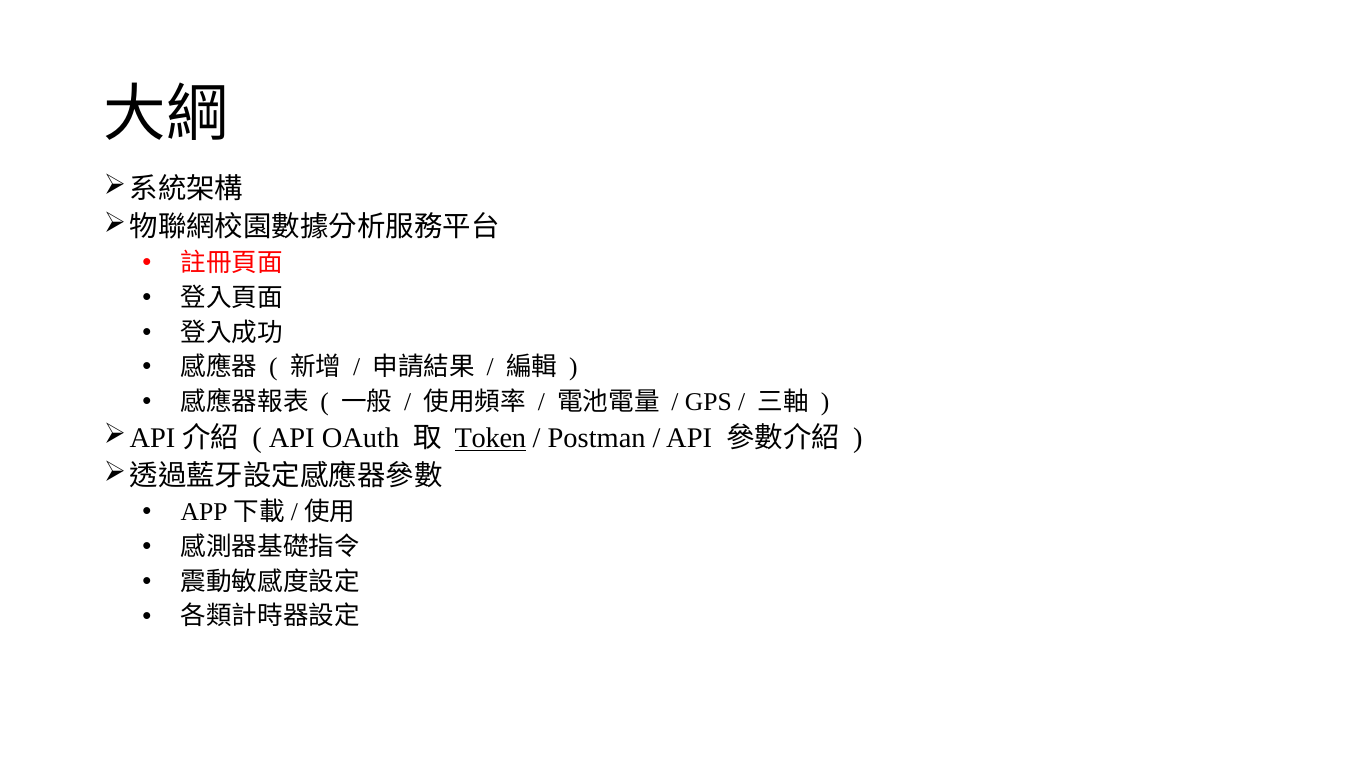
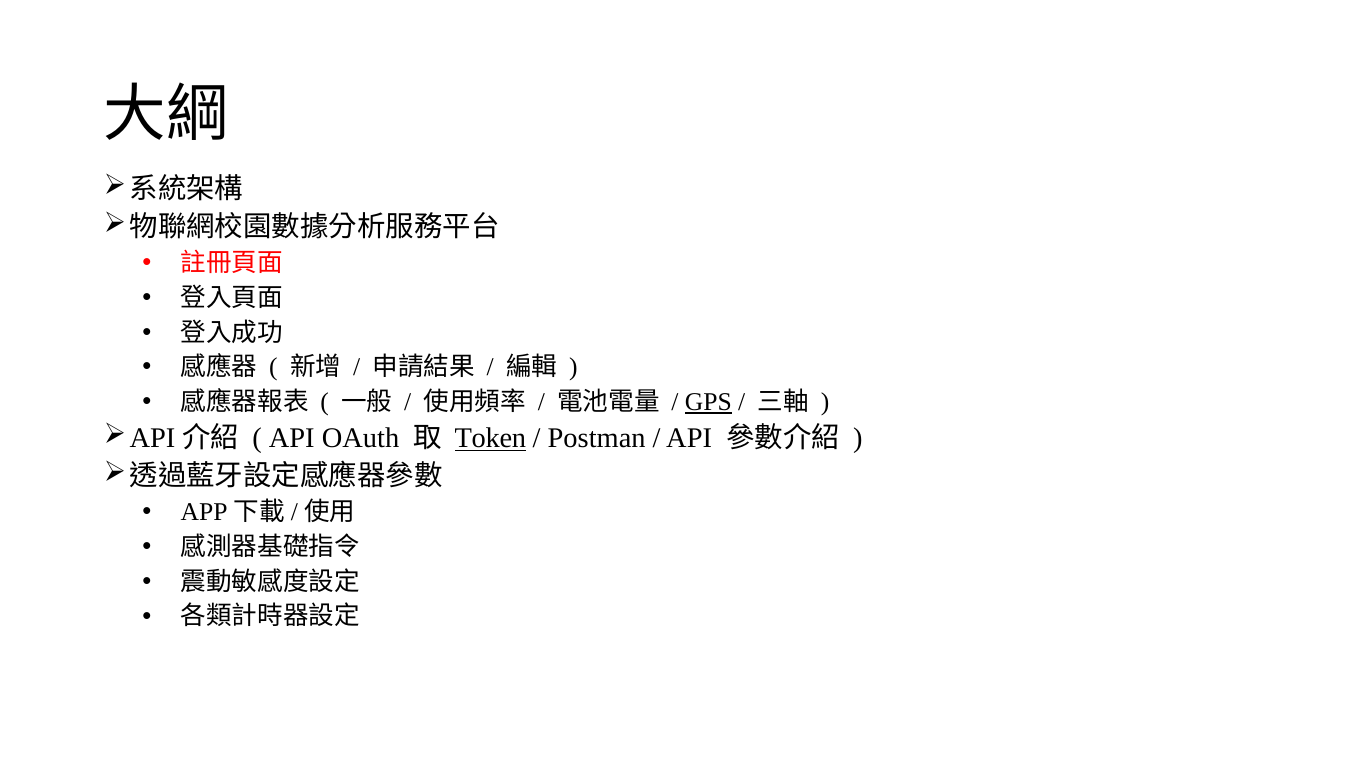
GPS underline: none -> present (708, 402)
